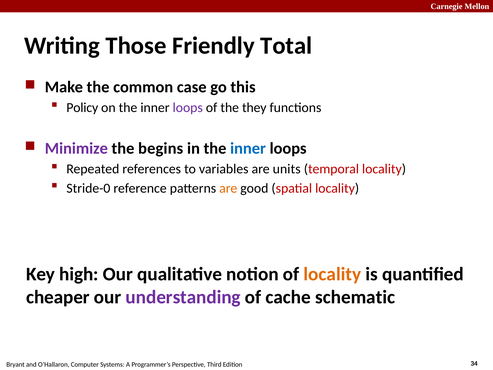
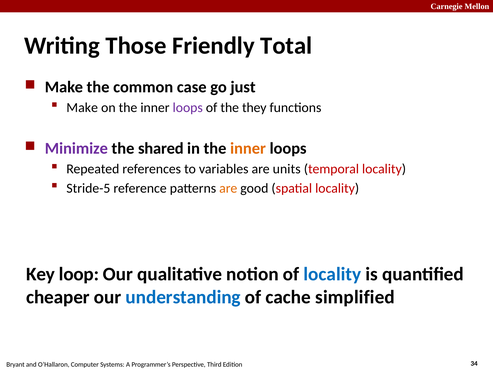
this: this -> just (243, 87)
Policy: Policy -> Make (82, 108)
begins: begins -> shared (161, 148)
inner colour: blue -> orange (248, 148)
Stride-0: Stride-0 -> Stride-5 (88, 188)
high: high -> loop (79, 274)
locality colour: orange -> blue (332, 274)
understanding colour: purple -> blue (183, 297)
schematic: schematic -> simplified (355, 297)
